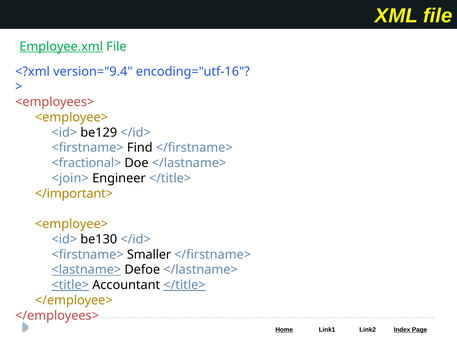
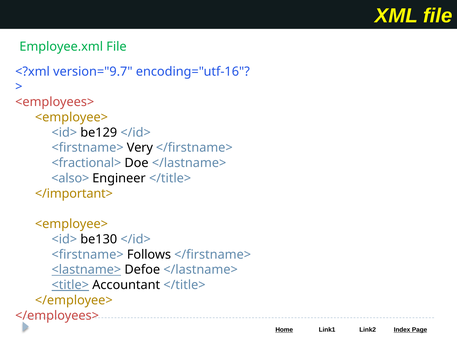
Employee.xml underline: present -> none (61, 46)
version="9.4: version="9.4 -> version="9.7 (93, 71)
Find: Find -> Very (140, 148)
<join>: <join> -> <also> (70, 178)
Smaller: Smaller -> Follows (149, 254)
</title> underline: present -> none (184, 285)
